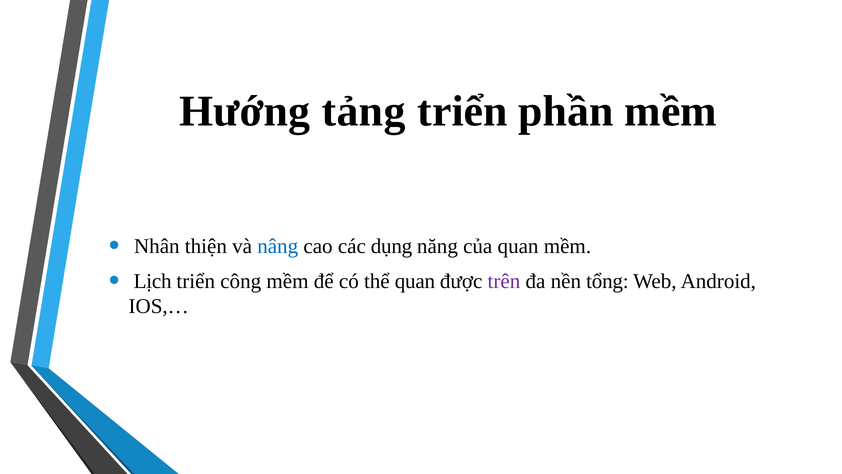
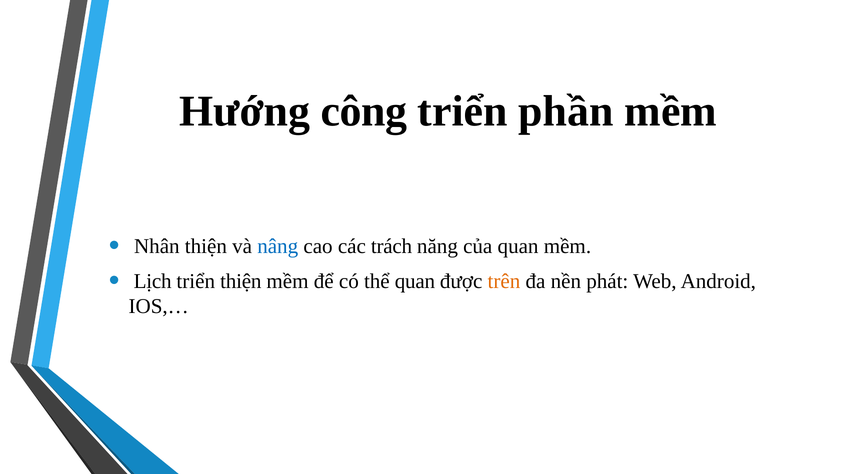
tảng: tảng -> công (364, 111)
dụng: dụng -> trách (392, 246)
triển công: công -> thiện (241, 281)
trên colour: purple -> orange (504, 281)
tổng: tổng -> phát (607, 281)
